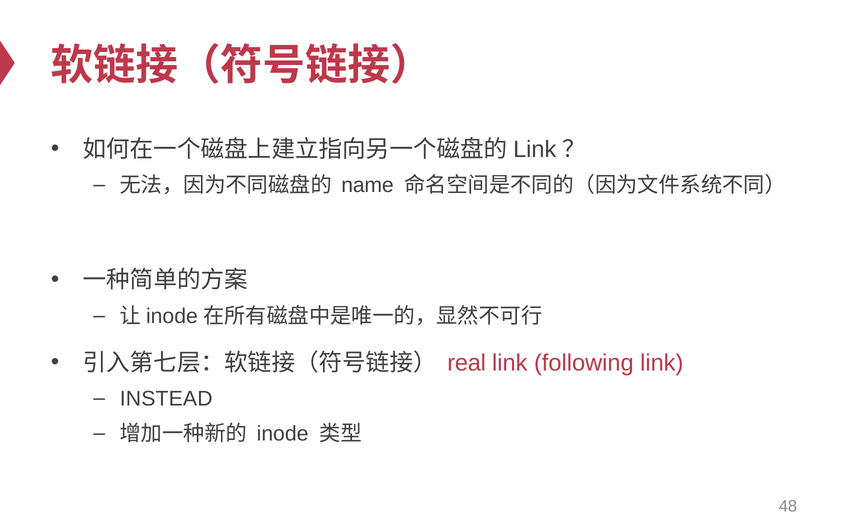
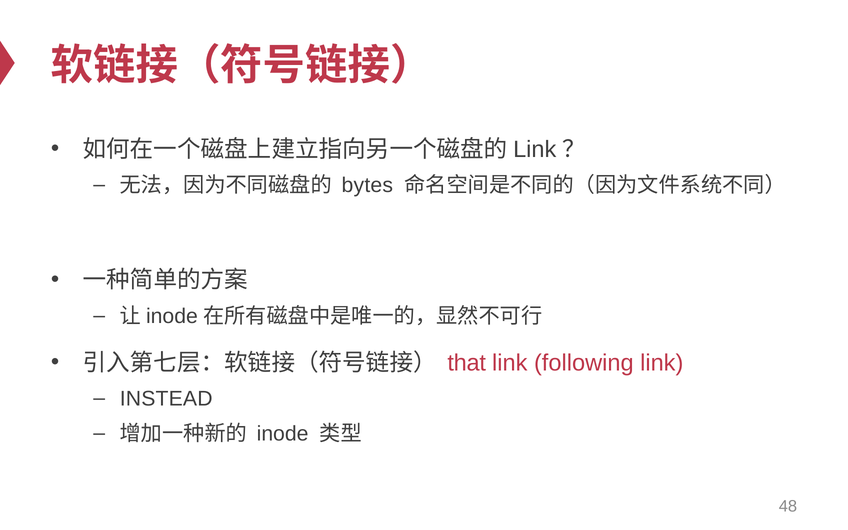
name: name -> bytes (367, 185)
real: real -> that (467, 363)
